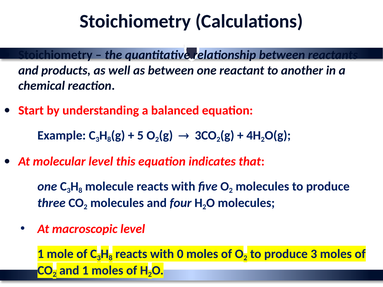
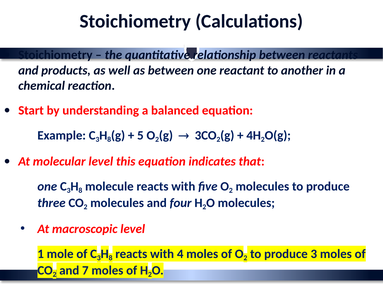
0: 0 -> 4 (180, 254)
and 1: 1 -> 7 (85, 271)
